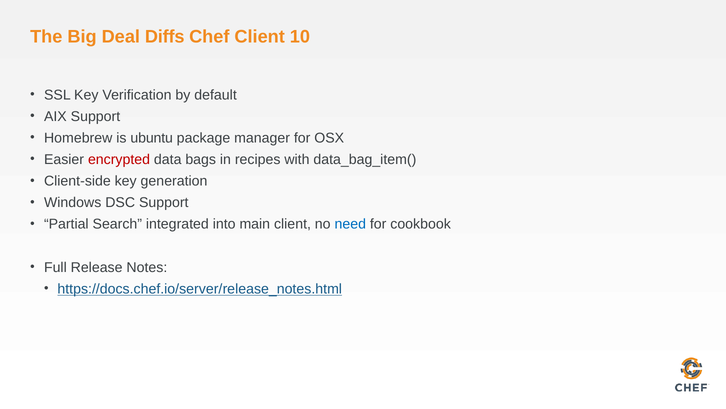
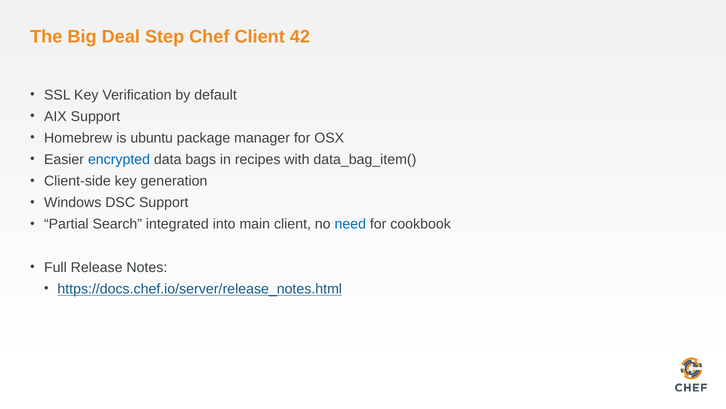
Diffs: Diffs -> Step (165, 37)
10: 10 -> 42 (300, 37)
encrypted colour: red -> blue (119, 159)
